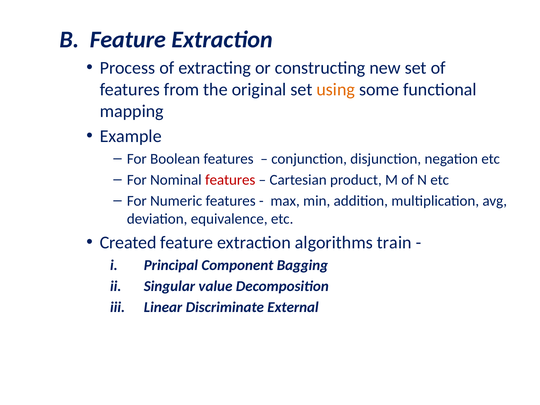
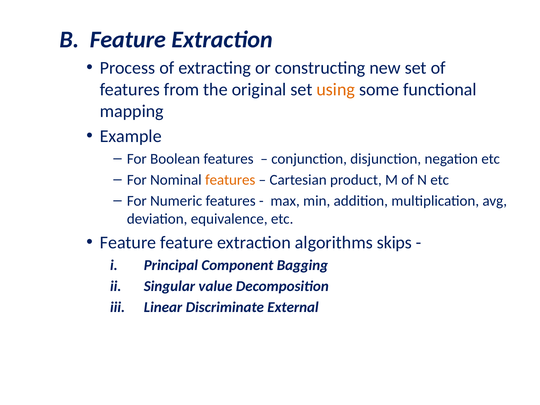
features colour: red -> orange (230, 180)
Created: Created -> Feature (128, 243)
train: train -> skips (394, 243)
